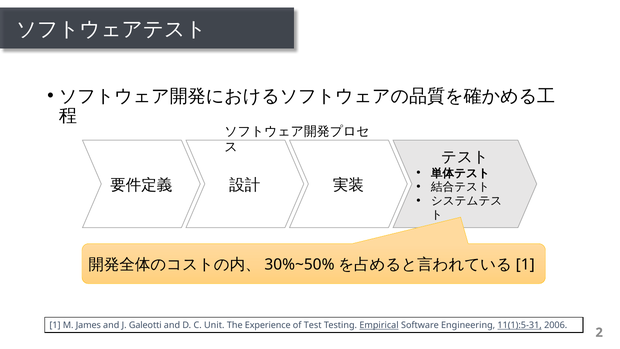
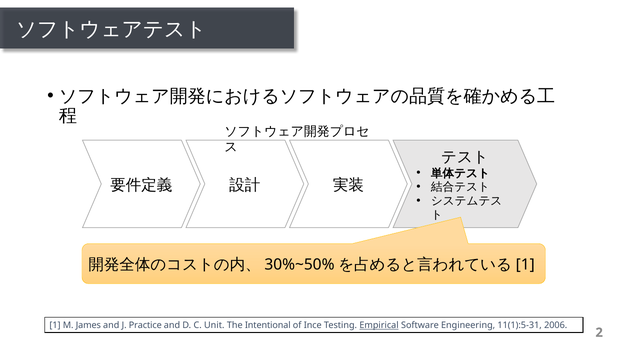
Galeotti: Galeotti -> Practice (145, 325)
Experience: Experience -> Intentional (268, 325)
Test: Test -> Ince (313, 325)
11(1):5-31 underline: present -> none (520, 325)
